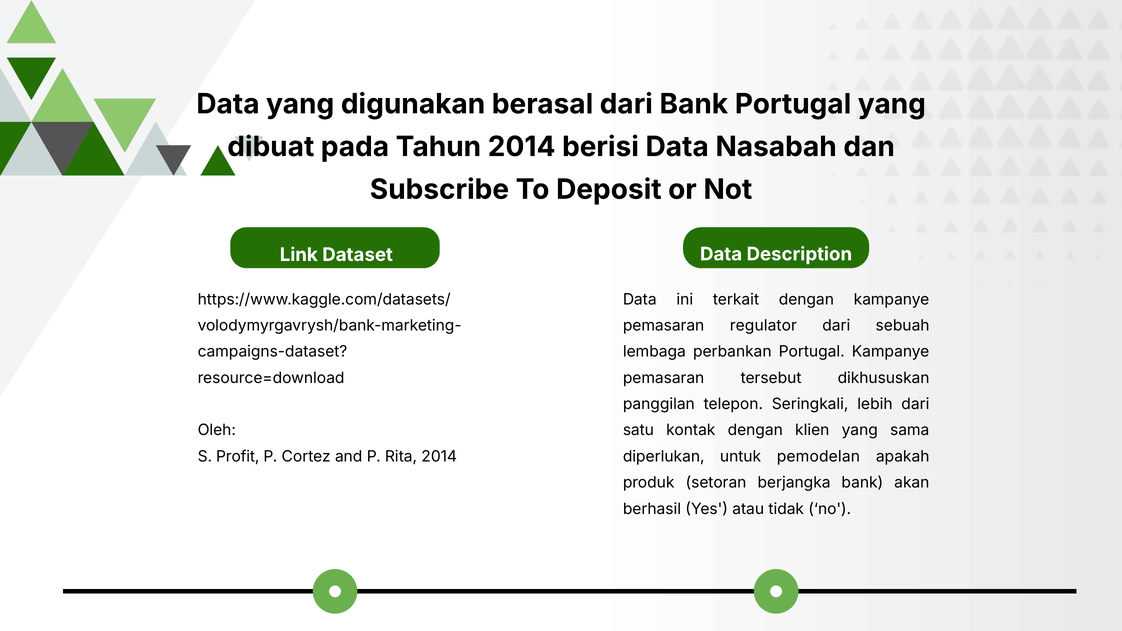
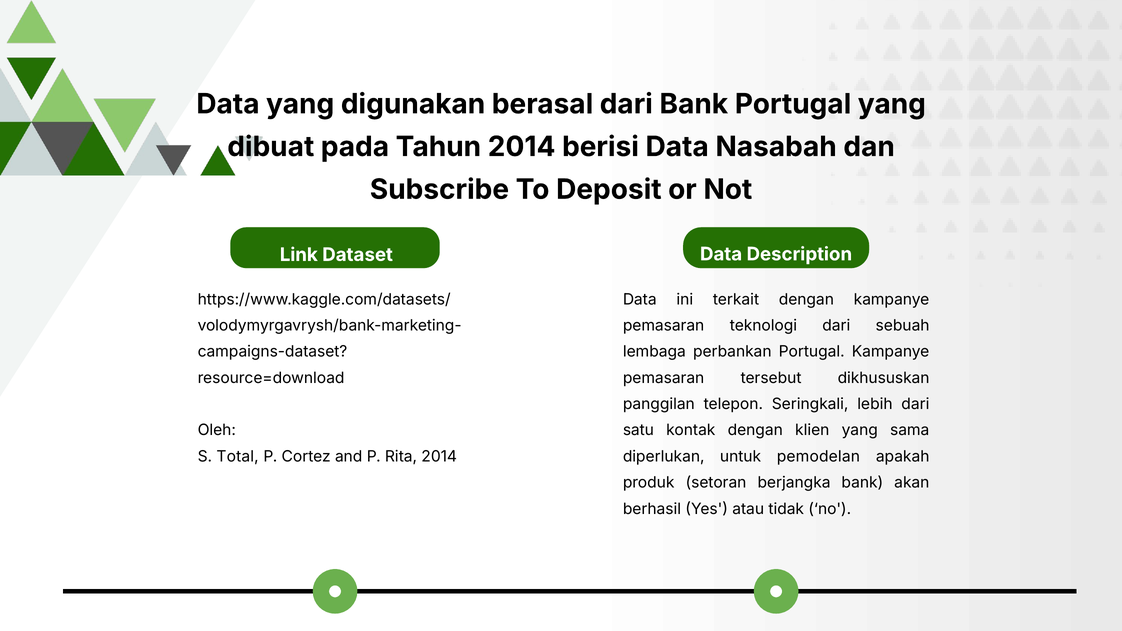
regulator: regulator -> teknologi (763, 326)
Profit: Profit -> Total (238, 457)
